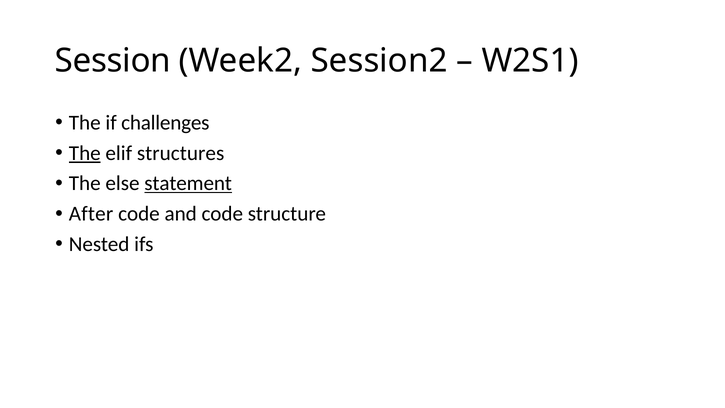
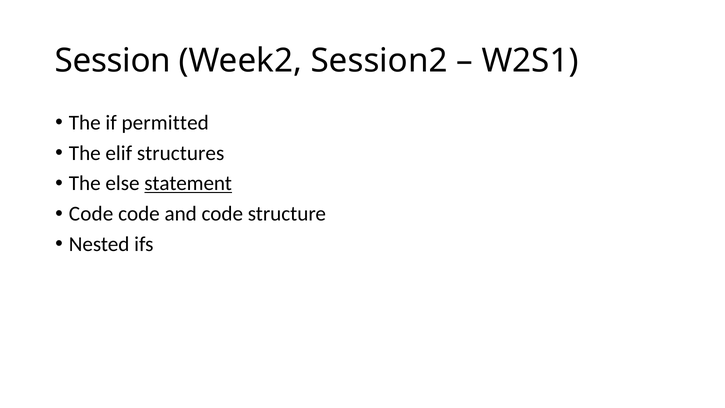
challenges: challenges -> permitted (165, 123)
The underline: present -> none (85, 153)
After: After -> Code (91, 214)
